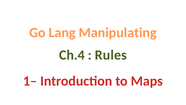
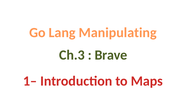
Ch.4: Ch.4 -> Ch.3 (72, 55)
Rules: Rules -> Brave (111, 55)
